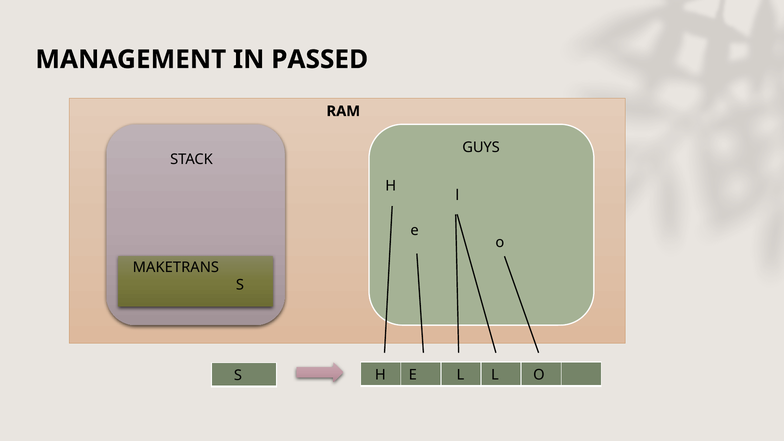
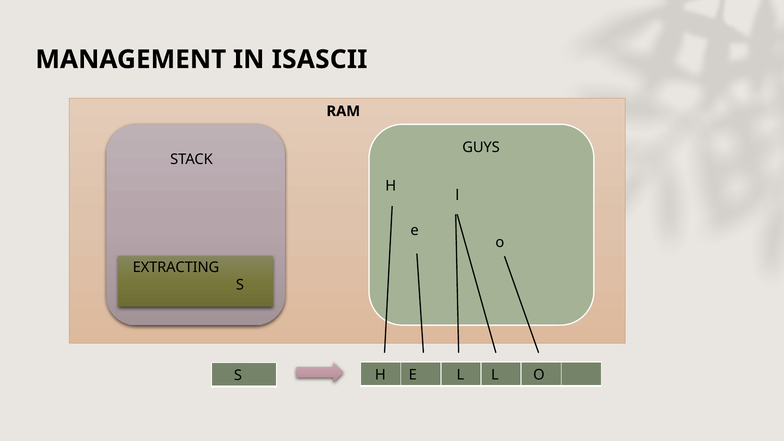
PASSED: PASSED -> ISASCII (320, 59)
MAKETRANS: MAKETRANS -> EXTRACTING (176, 267)
